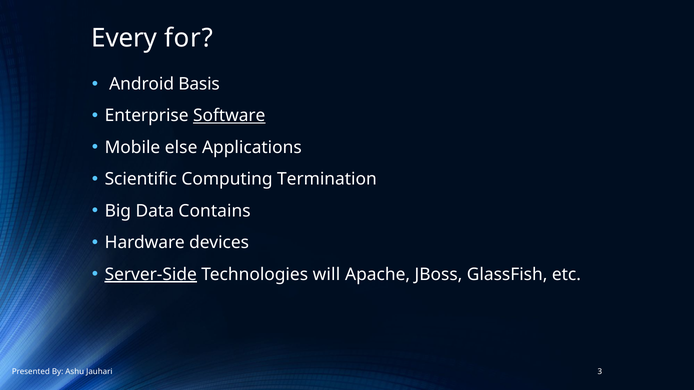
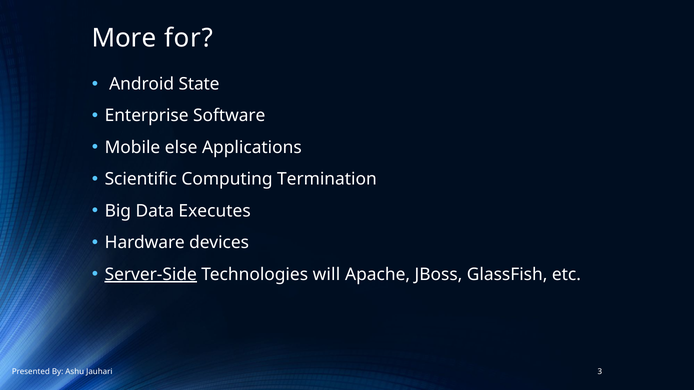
Every: Every -> More (124, 38)
Basis: Basis -> State (199, 84)
Software underline: present -> none (229, 116)
Contains: Contains -> Executes (215, 211)
